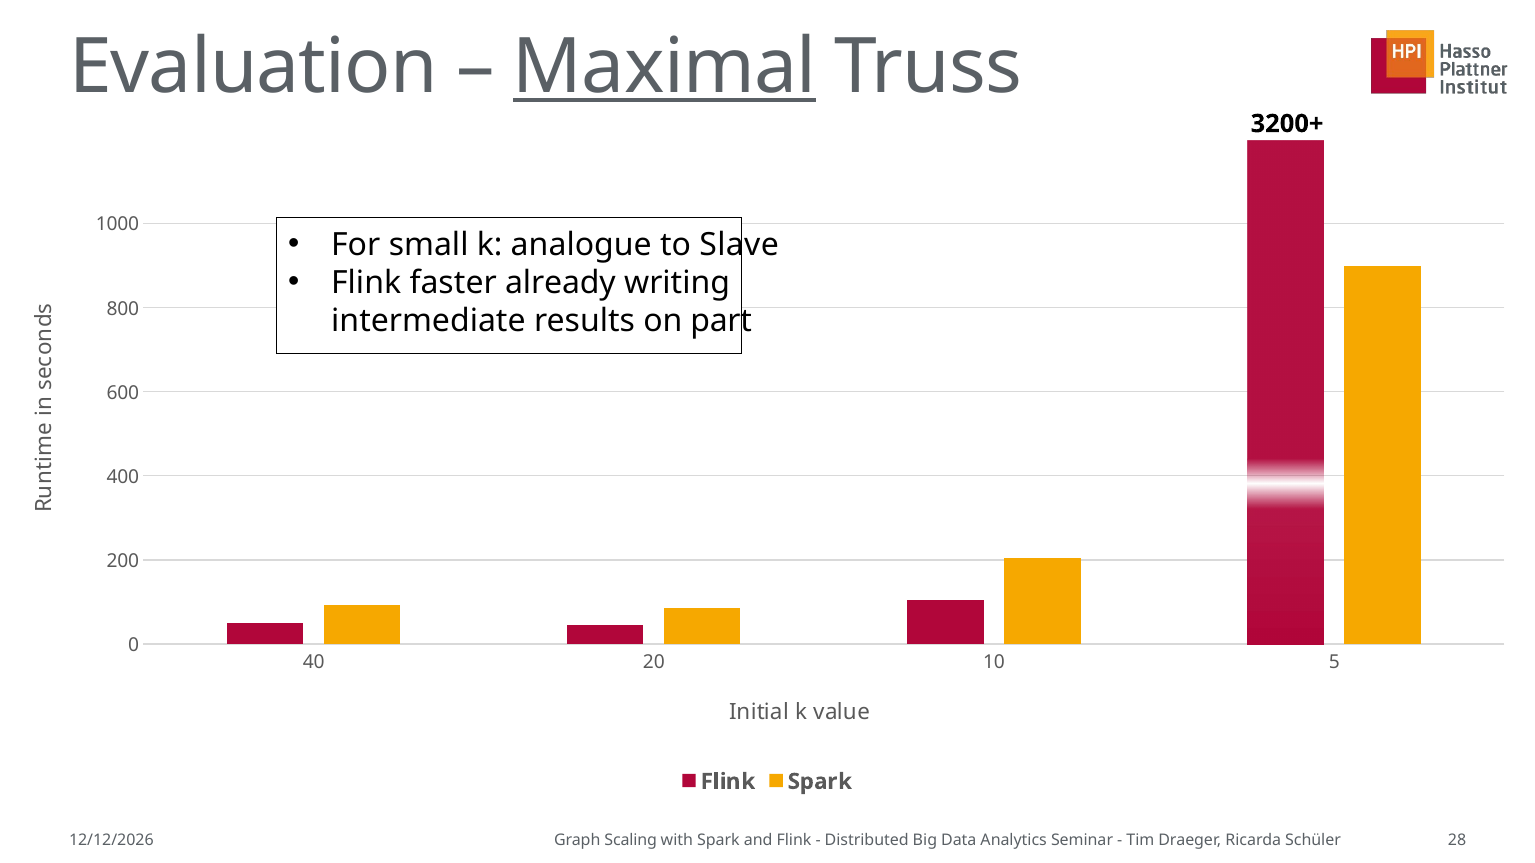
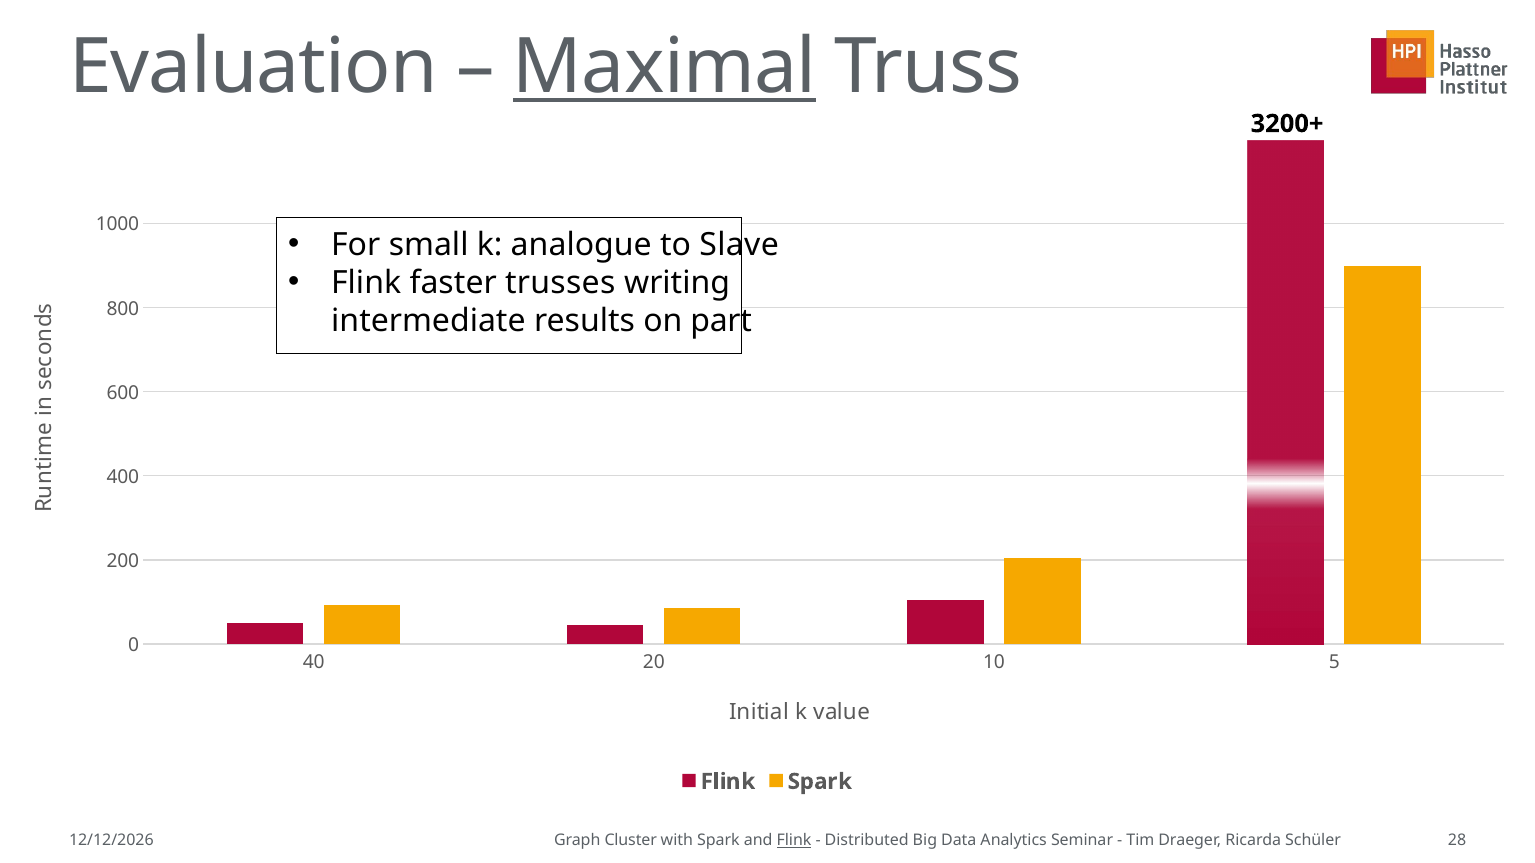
already: already -> trusses (560, 283)
Scaling: Scaling -> Cluster (631, 841)
Flink underline: none -> present (794, 841)
